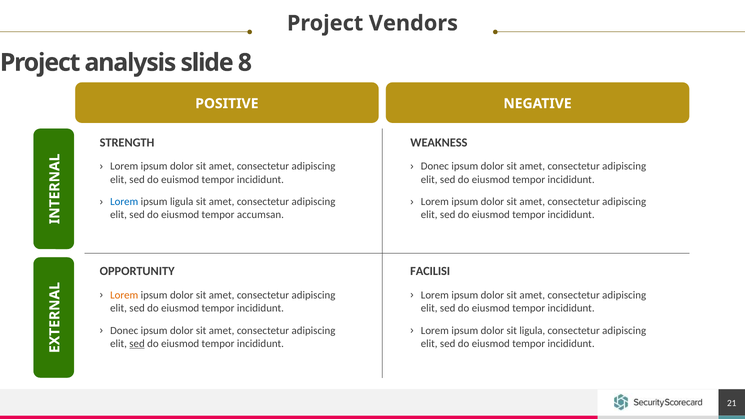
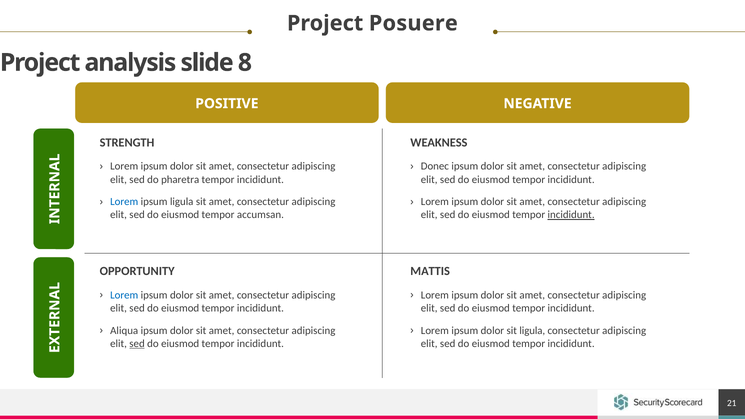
Vendors: Vendors -> Posuere (413, 23)
euismod: euismod -> pharetra (180, 179)
incididunt underline: none -> present (571, 215)
FACILISI: FACILISI -> MATTIS (430, 271)
Lorem colour: orange -> blue (124, 295)
Donec: Donec -> Aliqua (124, 330)
